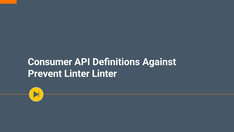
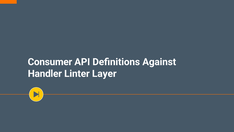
Prevent: Prevent -> Handler (45, 73)
Linter Linter: Linter -> Layer (104, 73)
